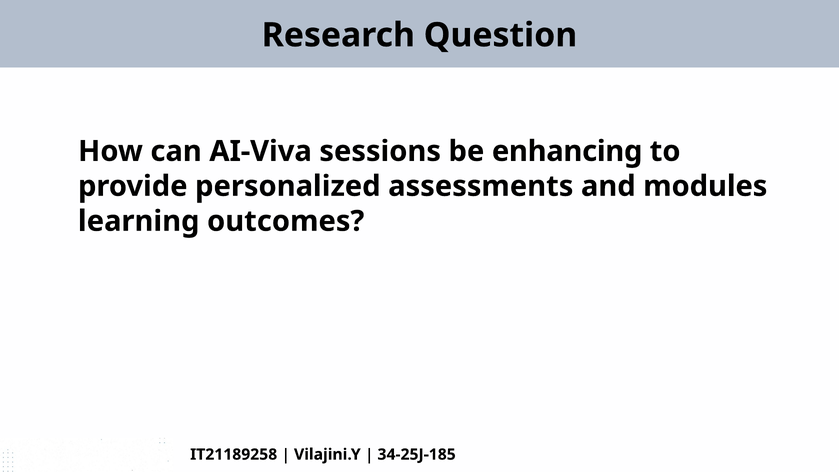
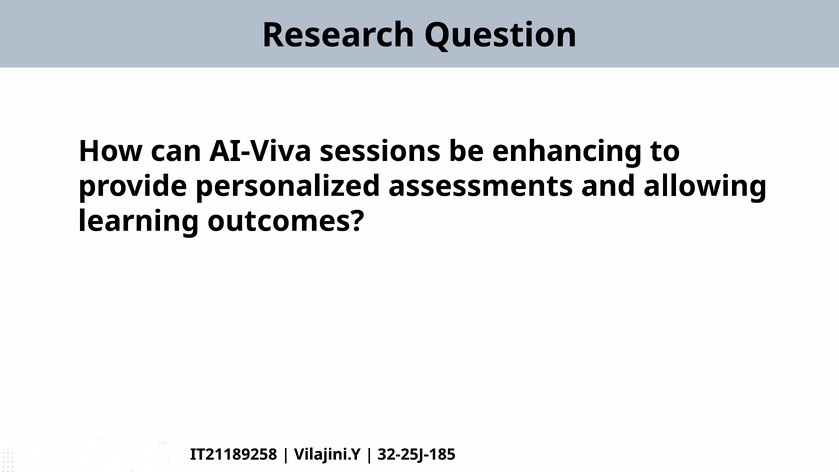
modules: modules -> allowing (705, 186)
34-25J-185: 34-25J-185 -> 32-25J-185 (417, 454)
